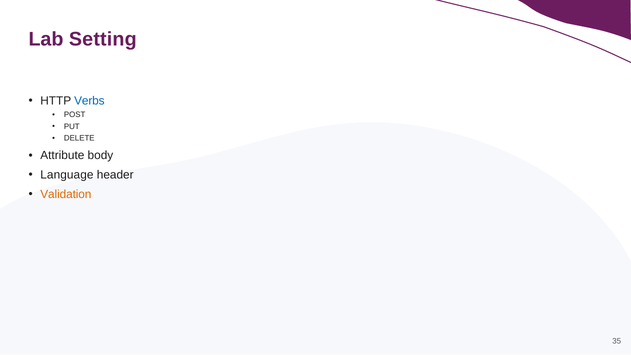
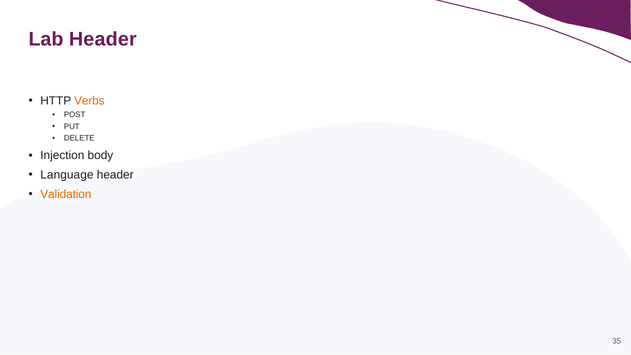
Lab Setting: Setting -> Header (103, 39)
Verbs colour: blue -> orange (89, 101)
Attribute: Attribute -> Injection (62, 156)
